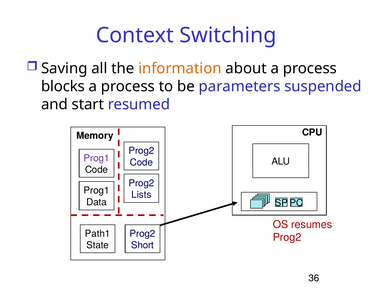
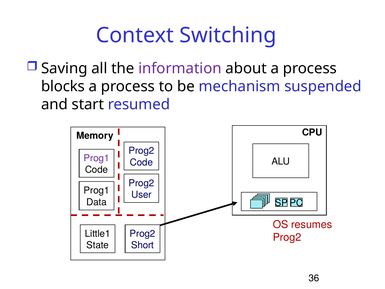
information colour: orange -> purple (180, 68)
parameters: parameters -> mechanism (240, 86)
Lists: Lists -> User (141, 195)
Path1: Path1 -> Little1 (98, 233)
